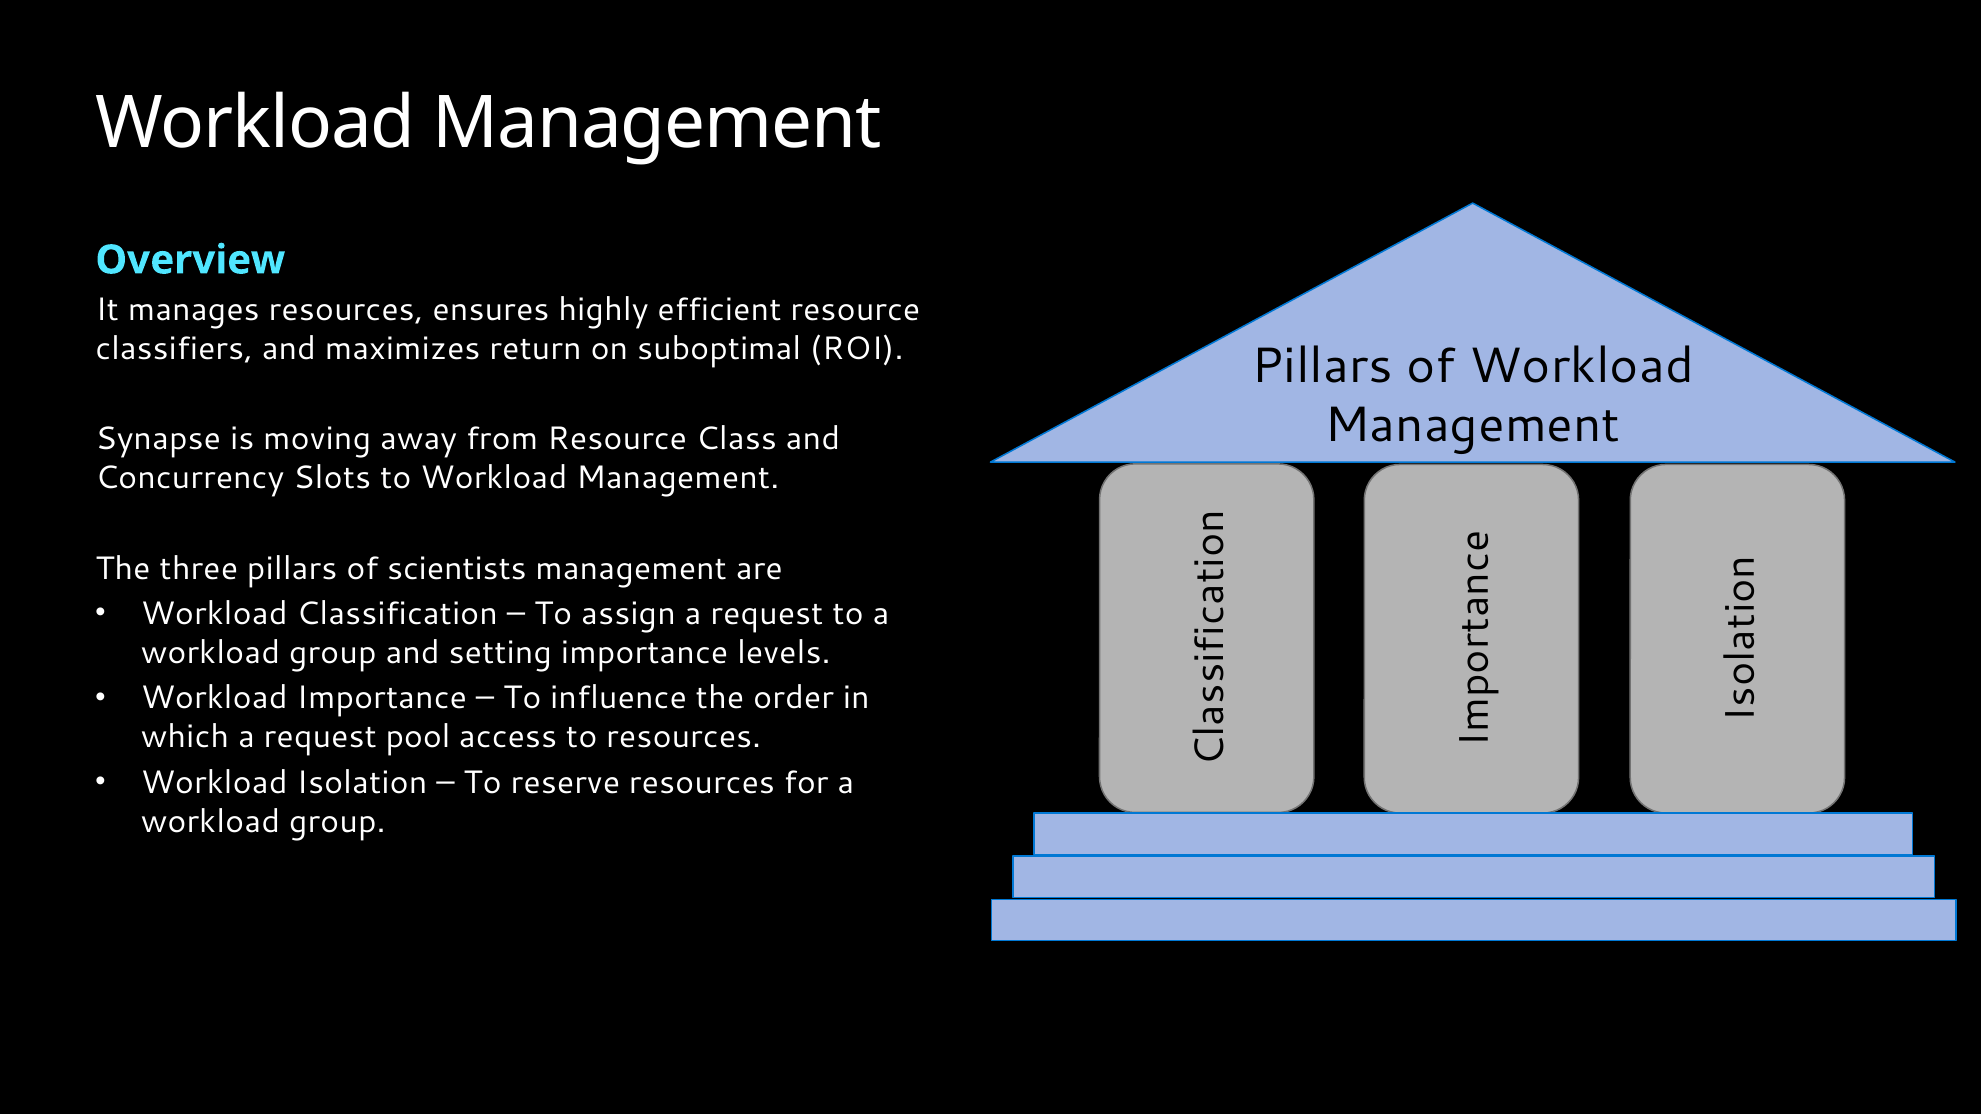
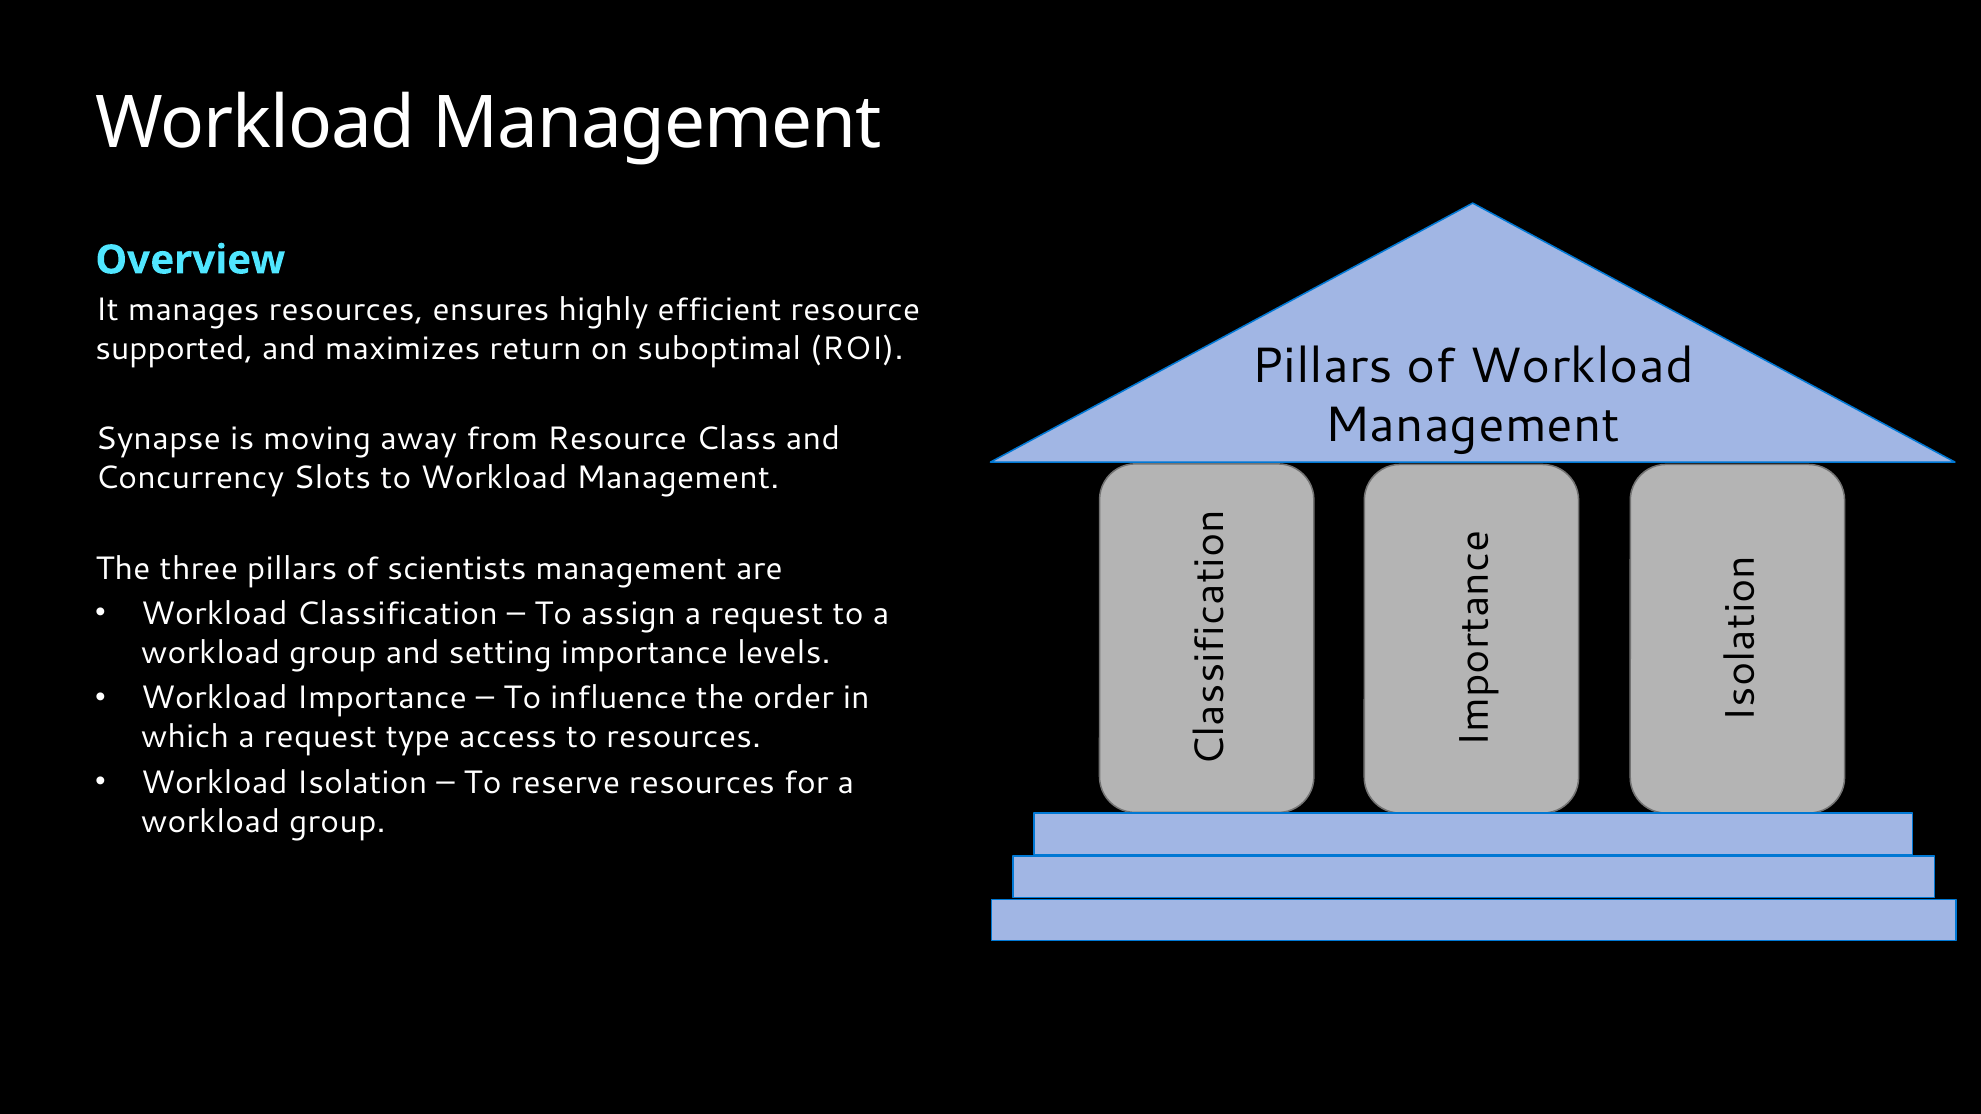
classifiers: classifiers -> supported (174, 349)
pool: pool -> type (418, 737)
